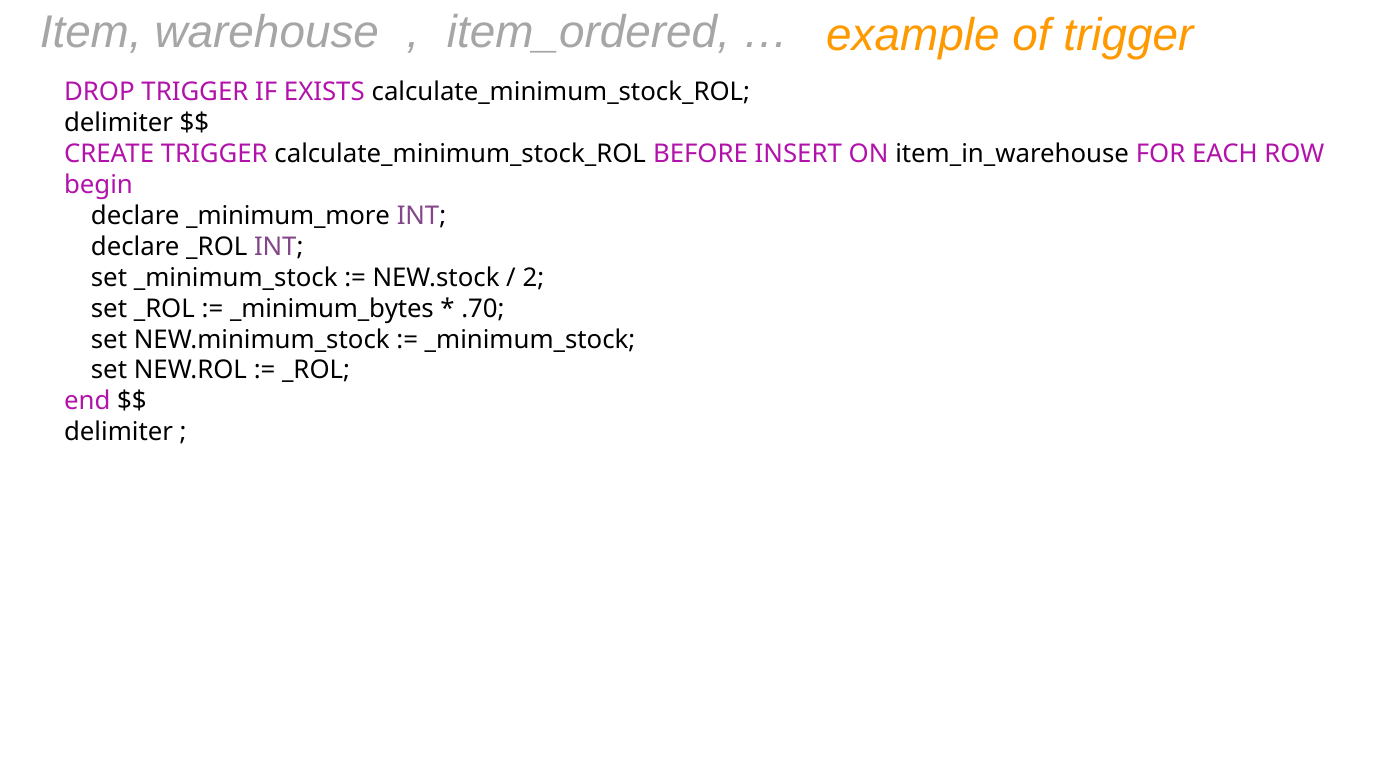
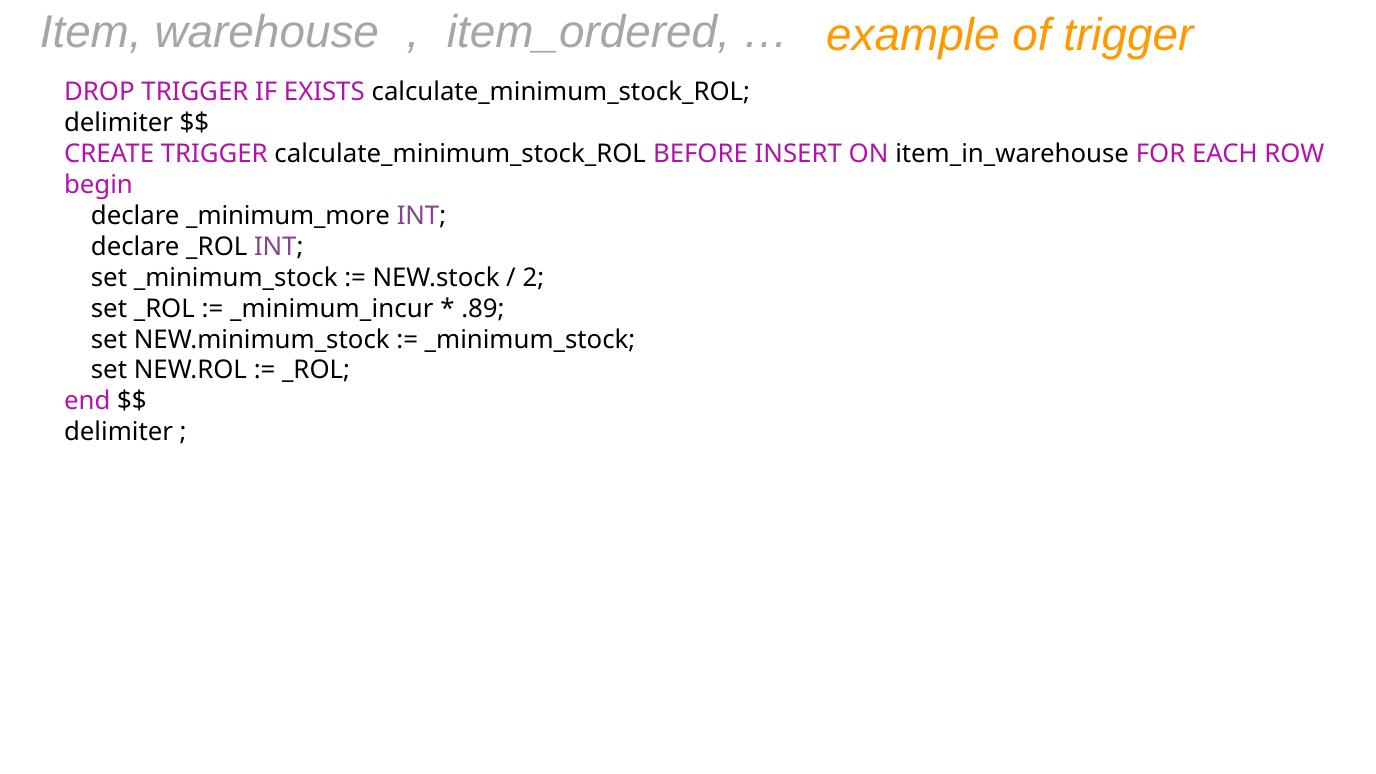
_minimum_bytes: _minimum_bytes -> _minimum_incur (332, 309)
.70: .70 -> .89 (483, 309)
